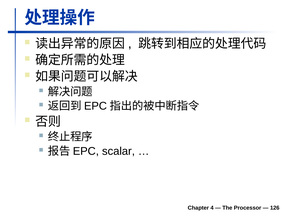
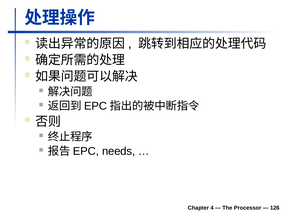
scalar: scalar -> needs (119, 151)
